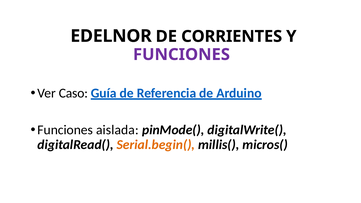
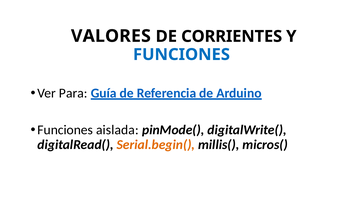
EDELNOR: EDELNOR -> VALORES (111, 36)
FUNCIONES colour: purple -> blue (181, 55)
Caso: Caso -> Para (73, 93)
